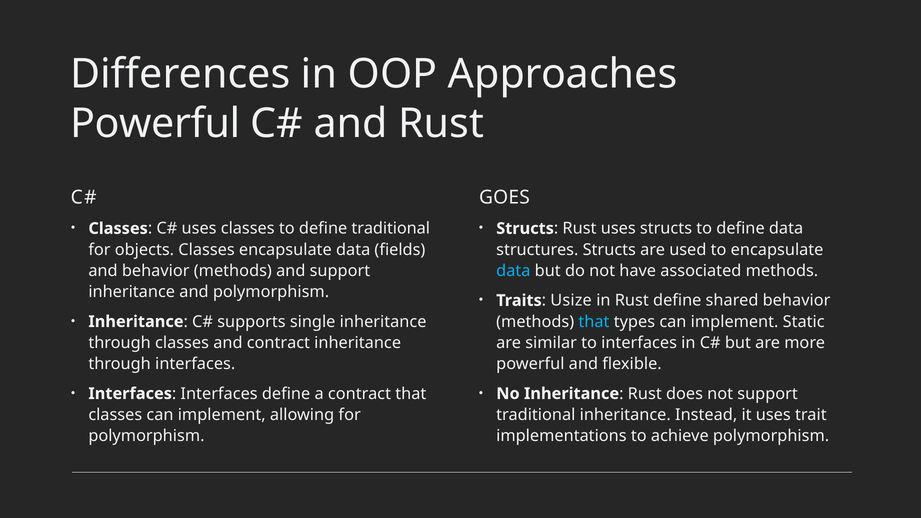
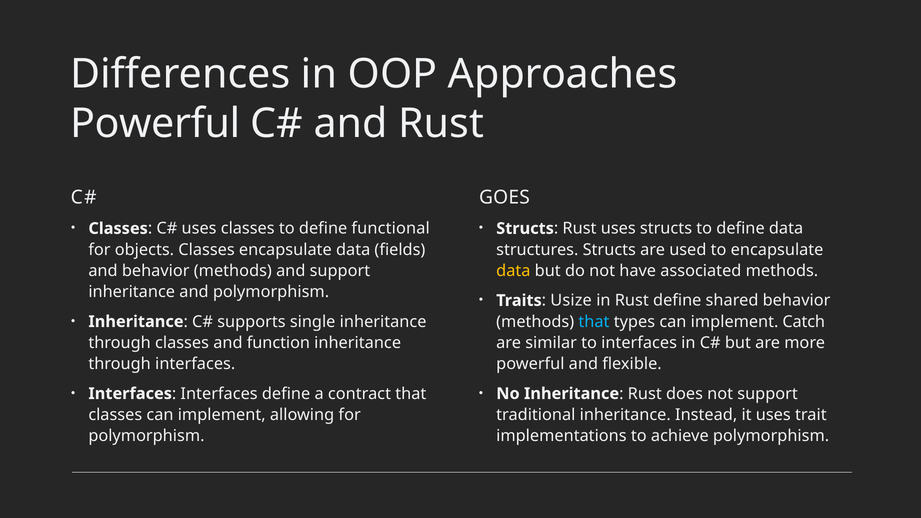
define traditional: traditional -> functional (391, 229)
data colour: light blue -> yellow (513, 271)
Static: Static -> Catch (804, 322)
and contract: contract -> function (278, 343)
